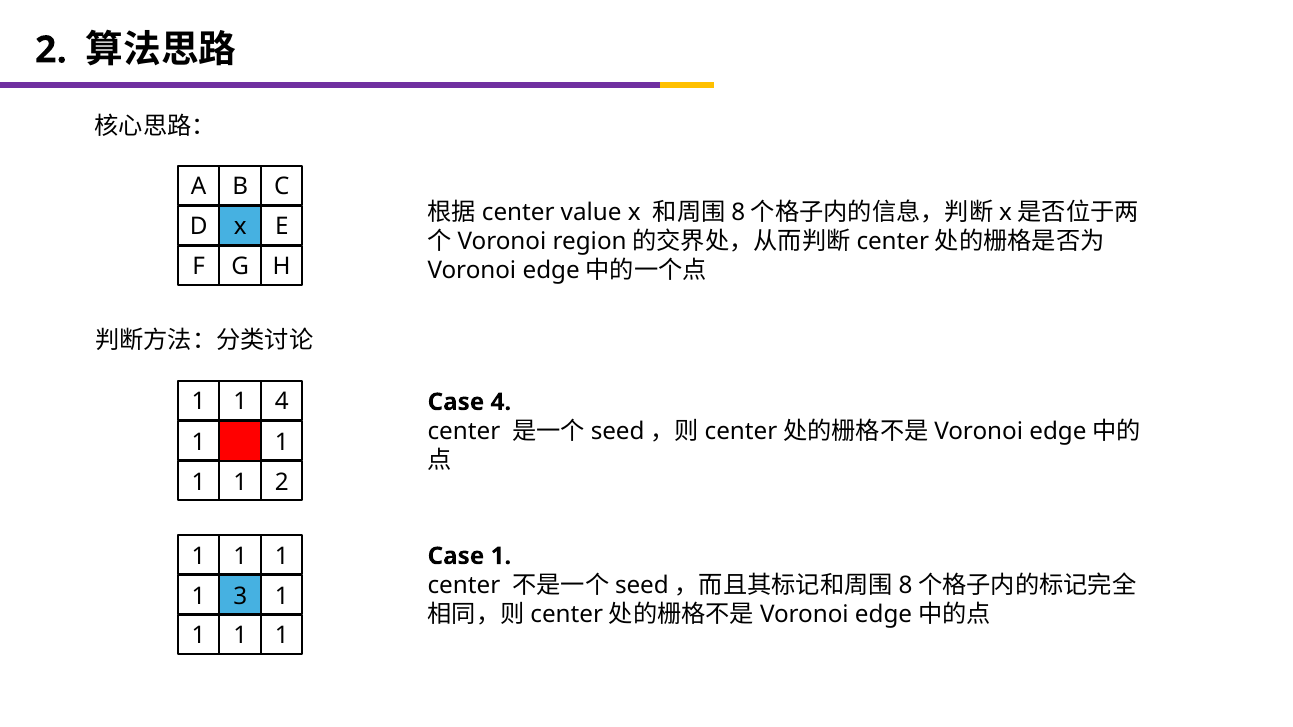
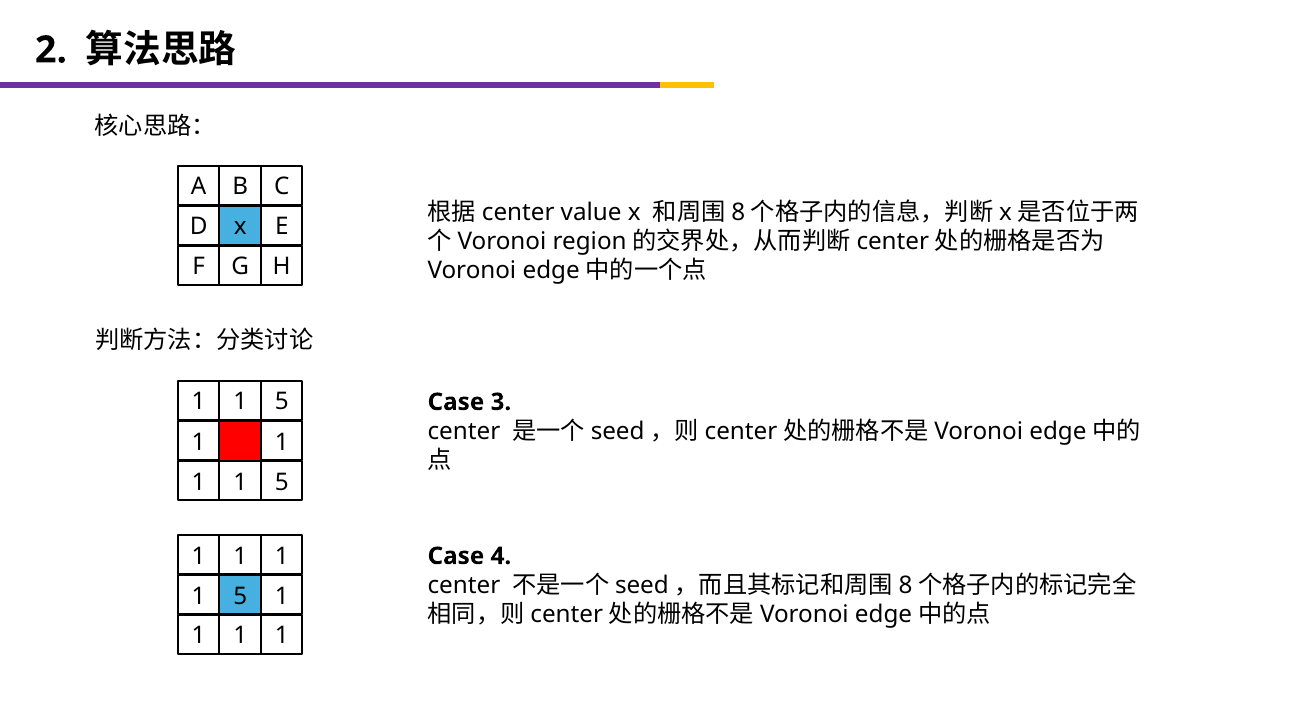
4: 4 -> 5 (282, 402)
Case 4: 4 -> 3 (501, 402)
2: 2 -> 5 (282, 482)
Case 1: 1 -> 4 (501, 556)
3: 3 -> 5 (240, 596)
